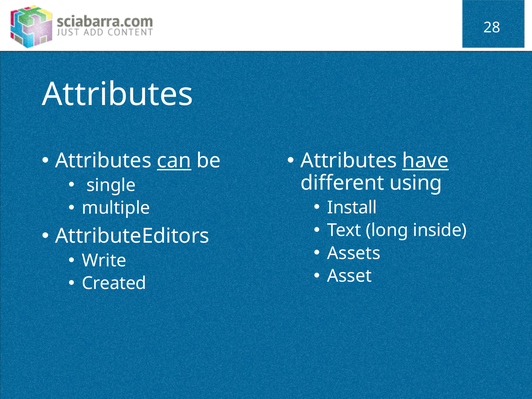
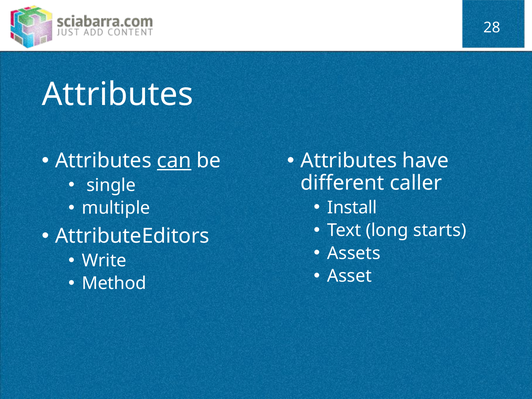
have underline: present -> none (426, 161)
using: using -> caller (416, 183)
inside: inside -> starts (440, 230)
Created: Created -> Method (114, 283)
